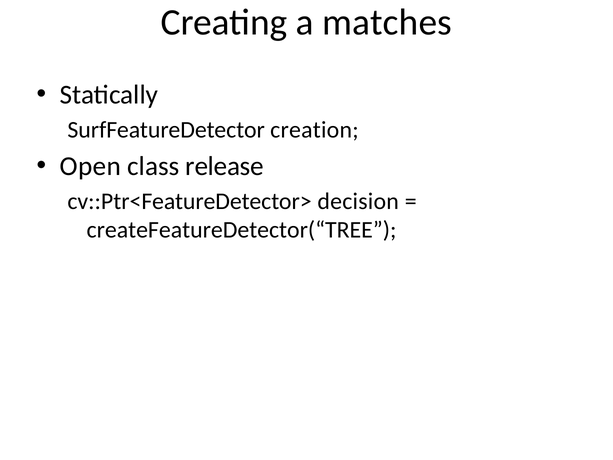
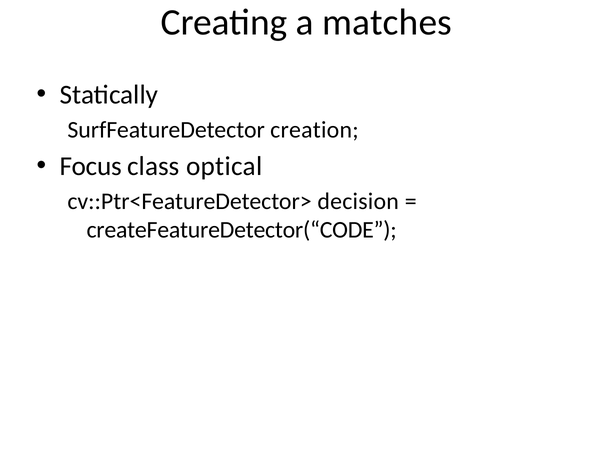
Open: Open -> Focus (91, 166)
release: release -> optical (224, 166)
createFeatureDetector(“TREE: createFeatureDetector(“TREE -> createFeatureDetector(“CODE (242, 230)
